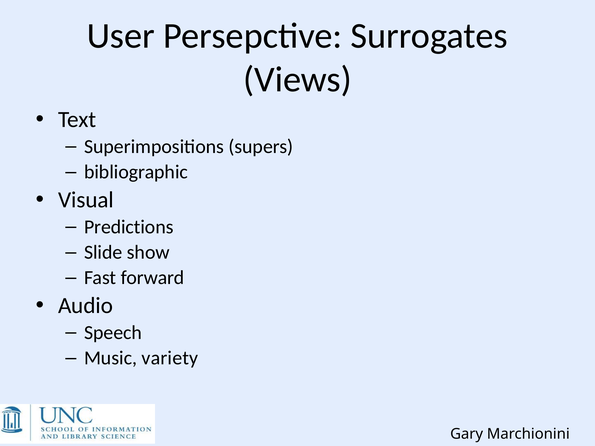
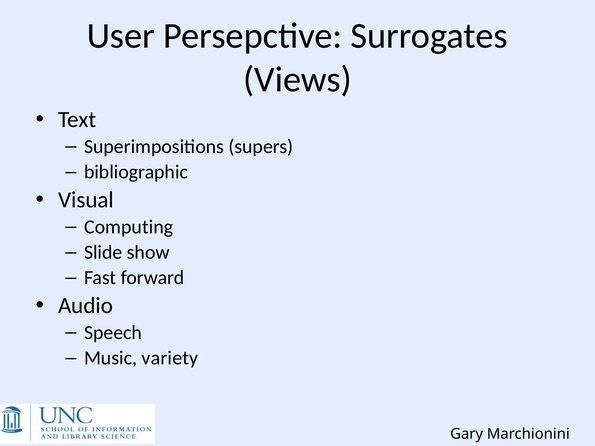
Predictions: Predictions -> Computing (129, 227)
